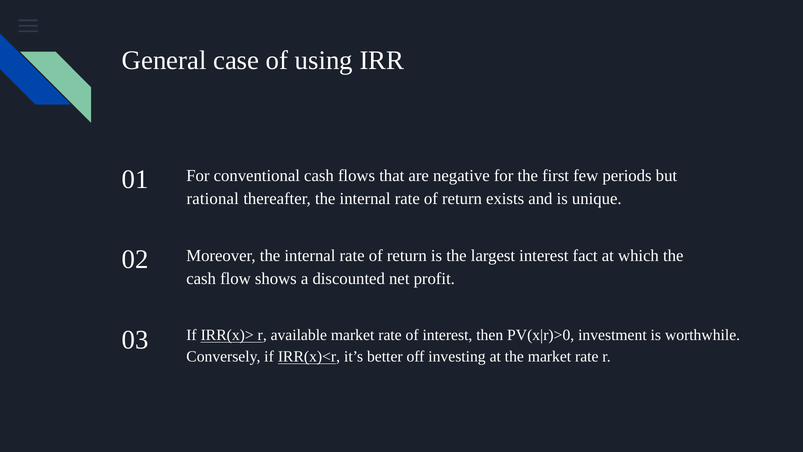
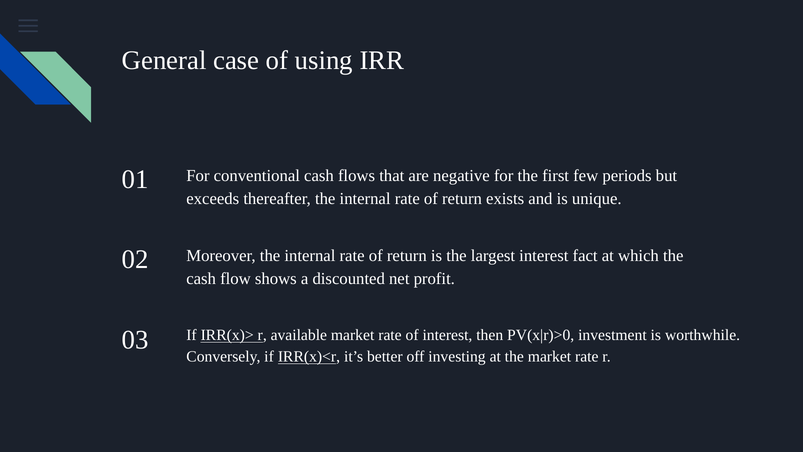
rational: rational -> exceeds (213, 198)
